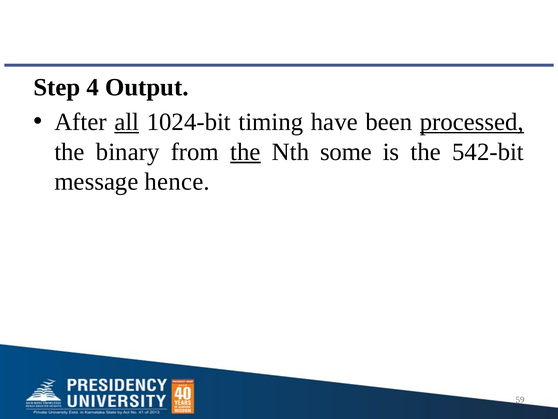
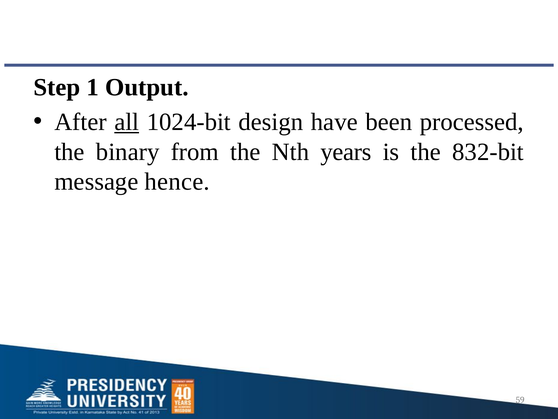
4: 4 -> 1 (93, 87)
timing: timing -> design (271, 122)
processed underline: present -> none (472, 122)
the underline: present -> none (245, 152)
some: some -> years (346, 152)
542-bit: 542-bit -> 832-bit (488, 152)
